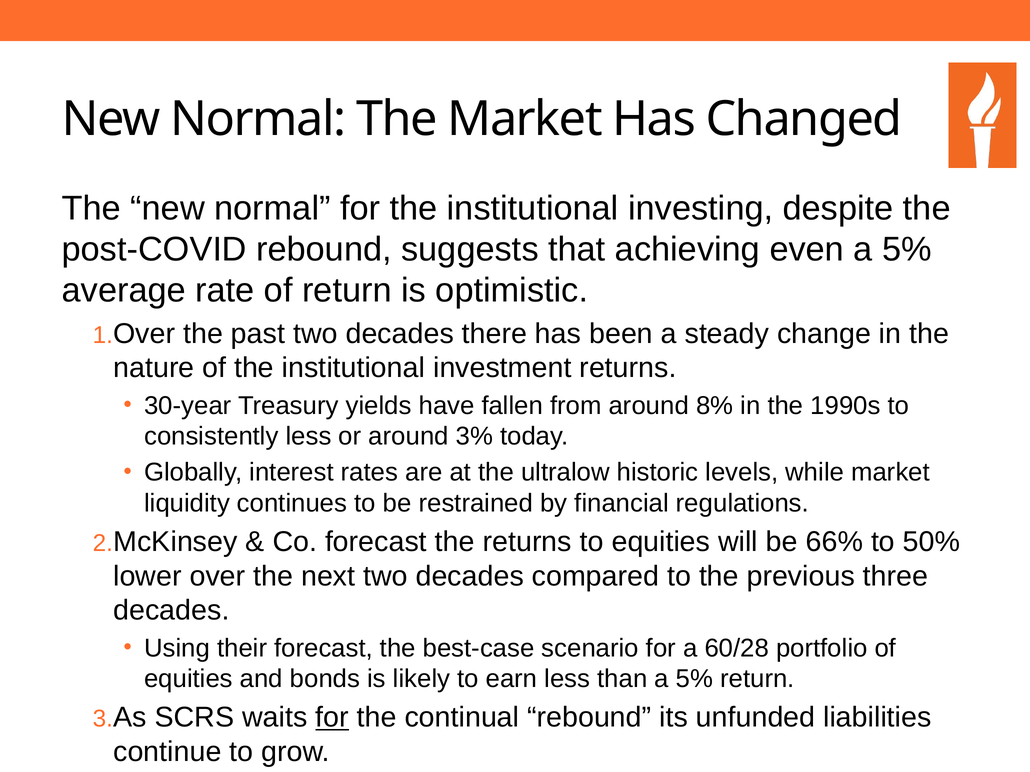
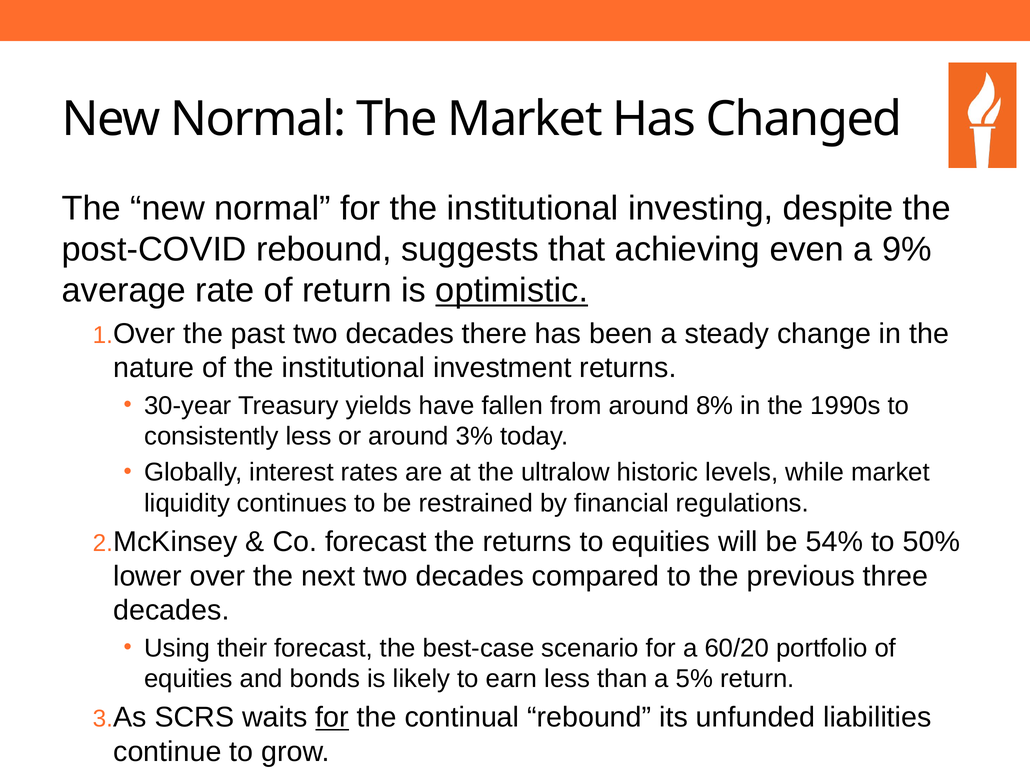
even a 5%: 5% -> 9% (907, 250)
optimistic underline: none -> present (512, 291)
66%: 66% -> 54% (834, 542)
60/28: 60/28 -> 60/20 (737, 648)
